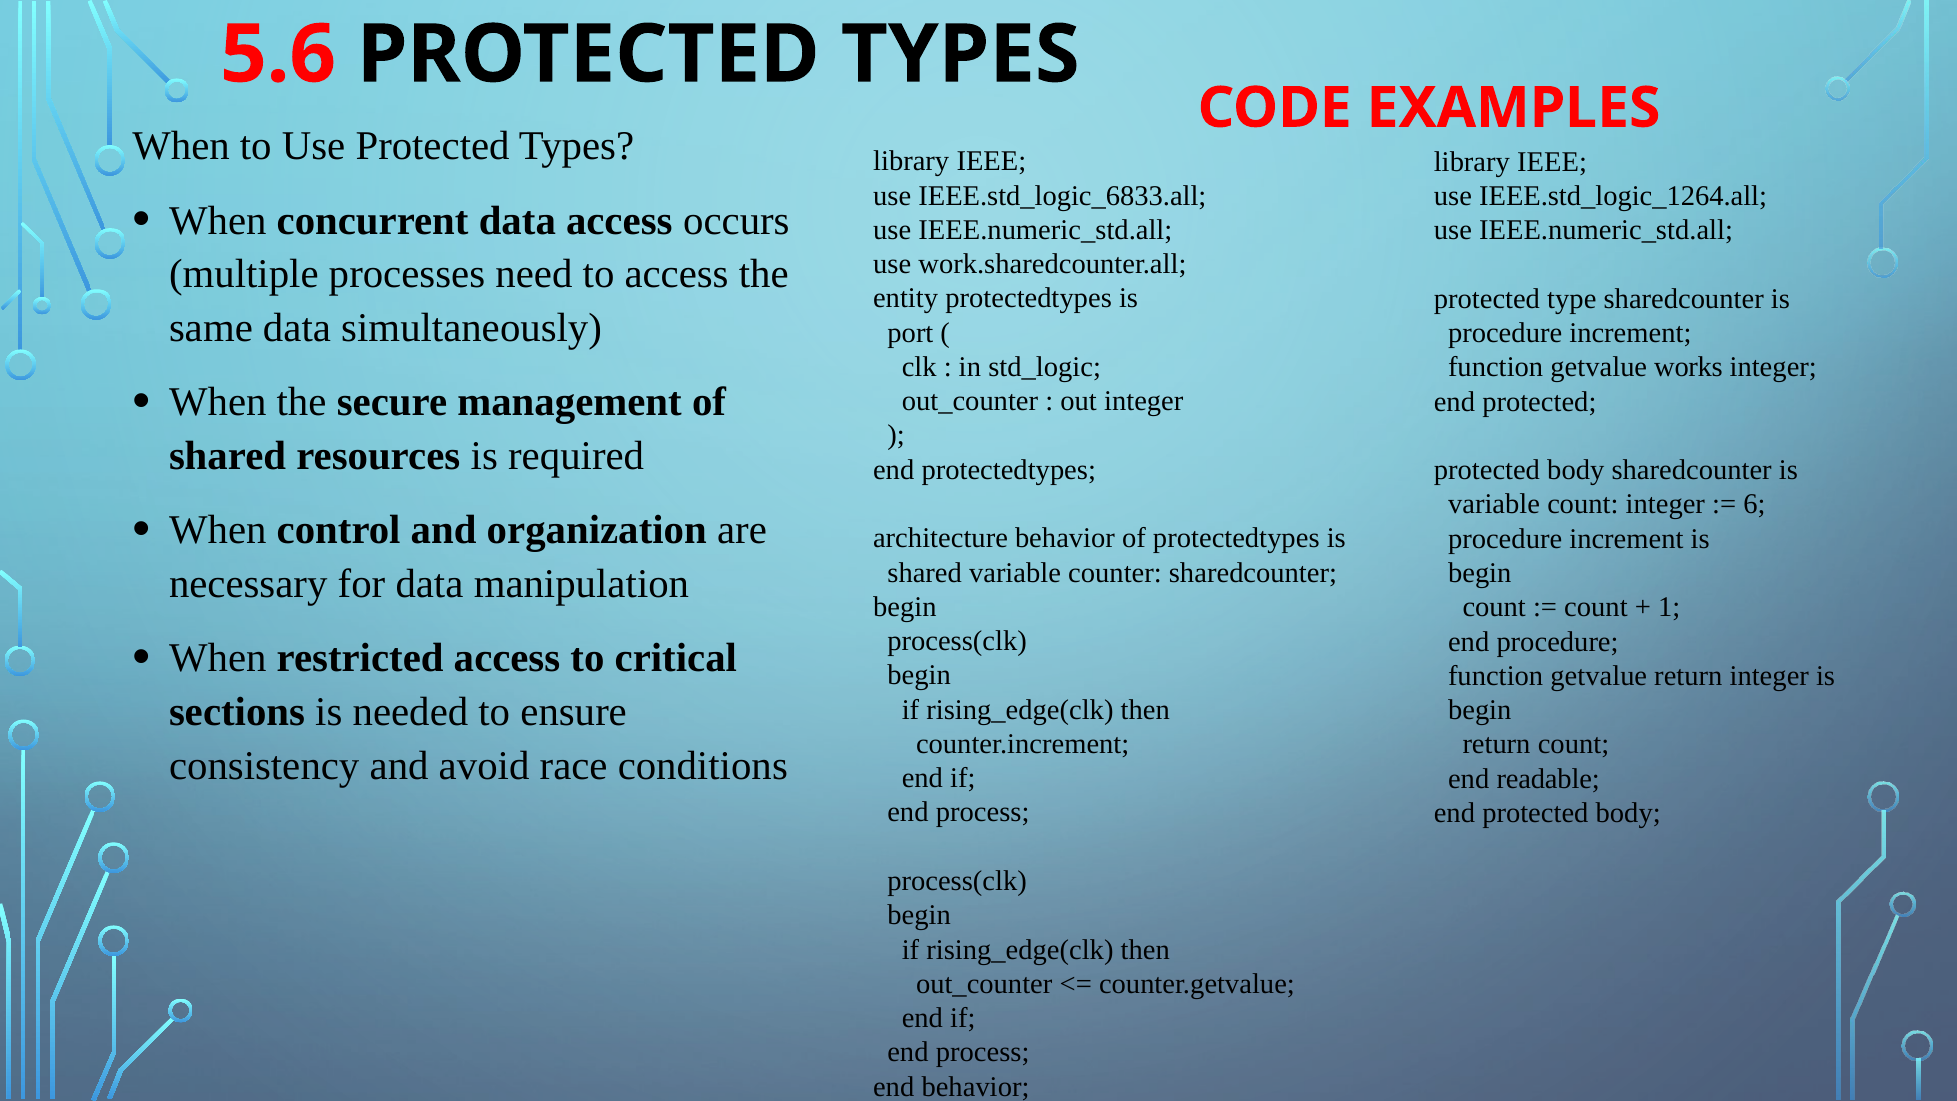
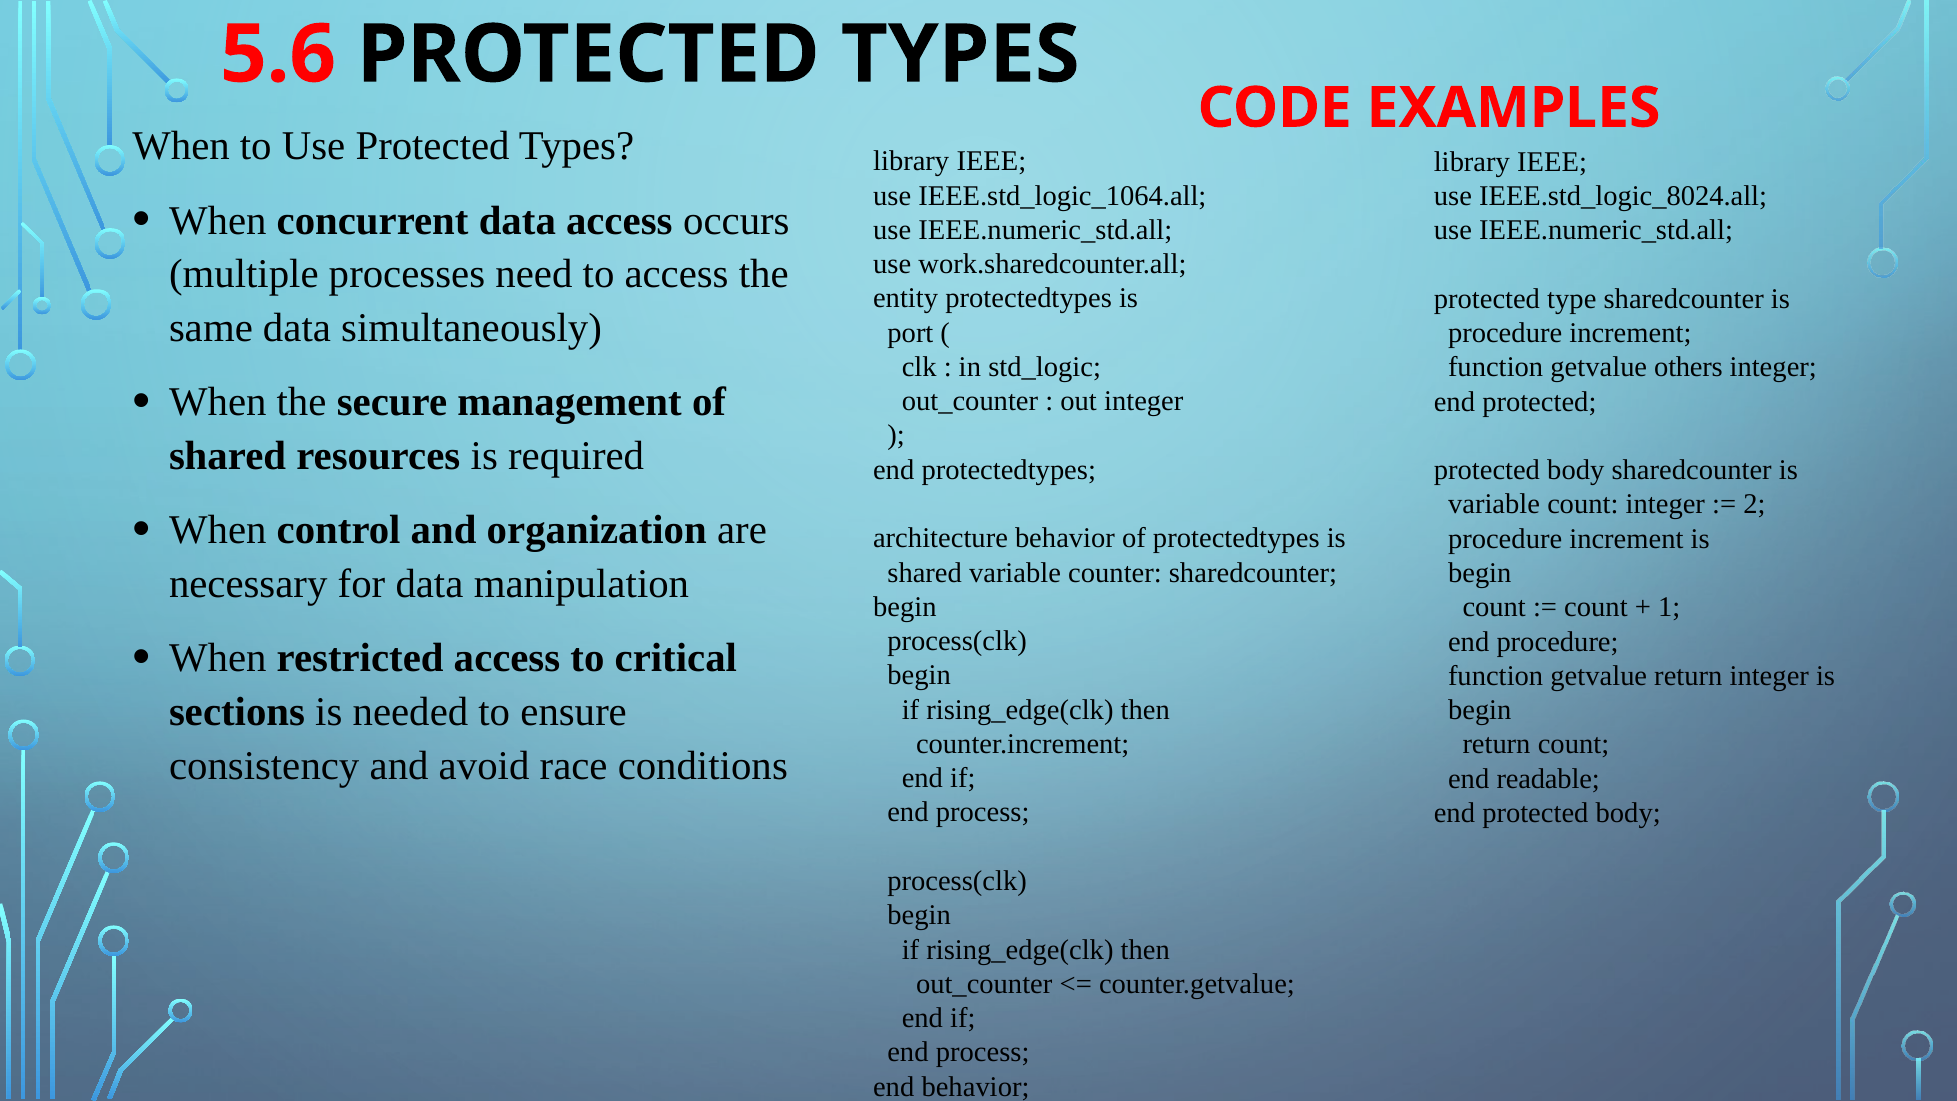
IEEE.std_logic_6833.all: IEEE.std_logic_6833.all -> IEEE.std_logic_1064.all (1062, 196)
IEEE.std_logic_1264.all: IEEE.std_logic_1264.all -> IEEE.std_logic_8024.all (1623, 196)
works: works -> others (1688, 367)
6: 6 -> 2 (1754, 504)
